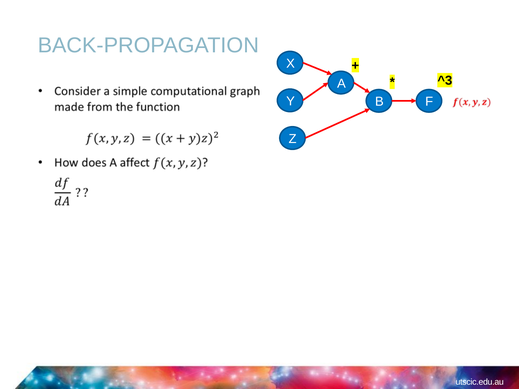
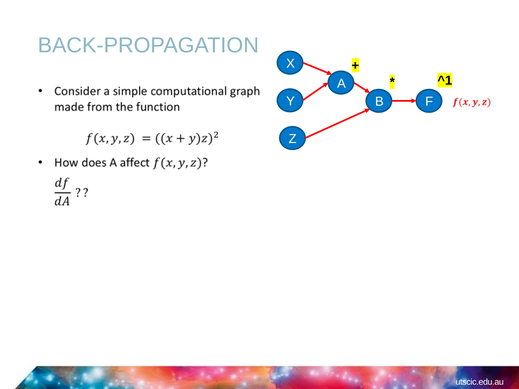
^3: ^3 -> ^1 (445, 80)
